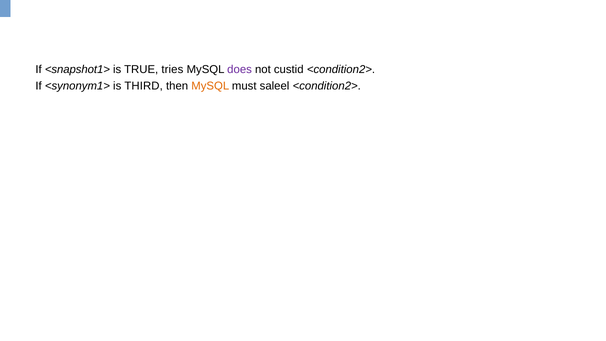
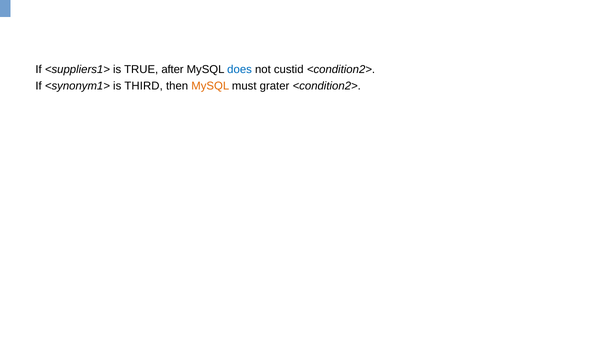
<snapshot1>: <snapshot1> -> <suppliers1> (77, 69)
tries: tries -> after (173, 69)
does colour: purple -> blue (240, 69)
saleel: saleel -> grater (275, 86)
